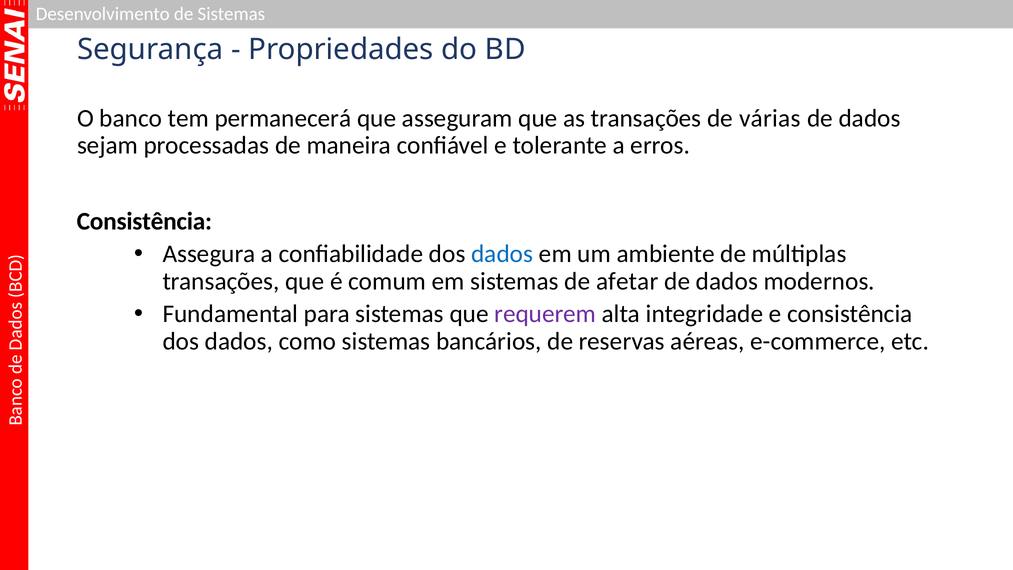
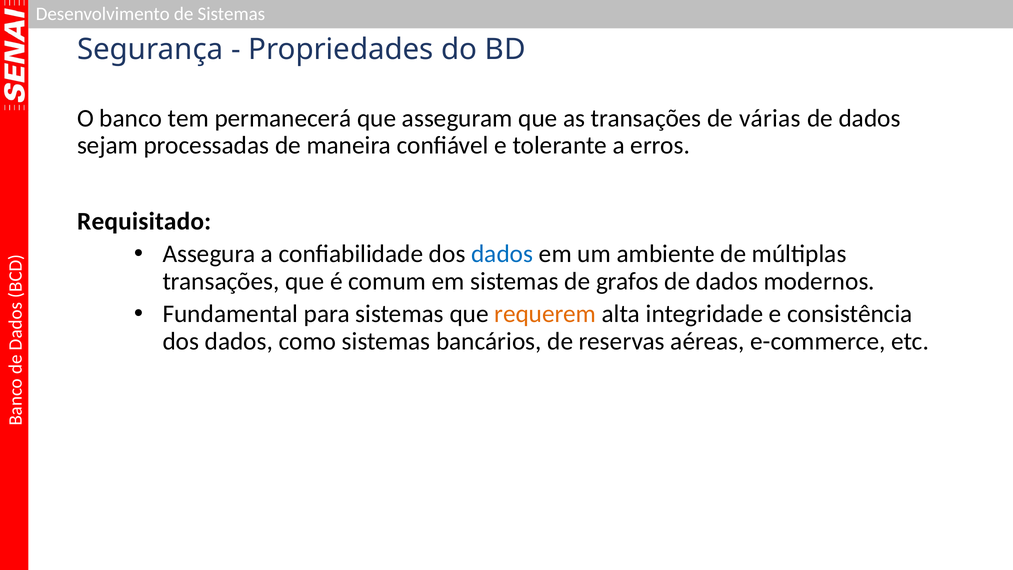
Consistência: Consistência -> Requisitado (144, 221)
afetar: afetar -> grafos (627, 281)
requerem colour: purple -> orange (545, 314)
